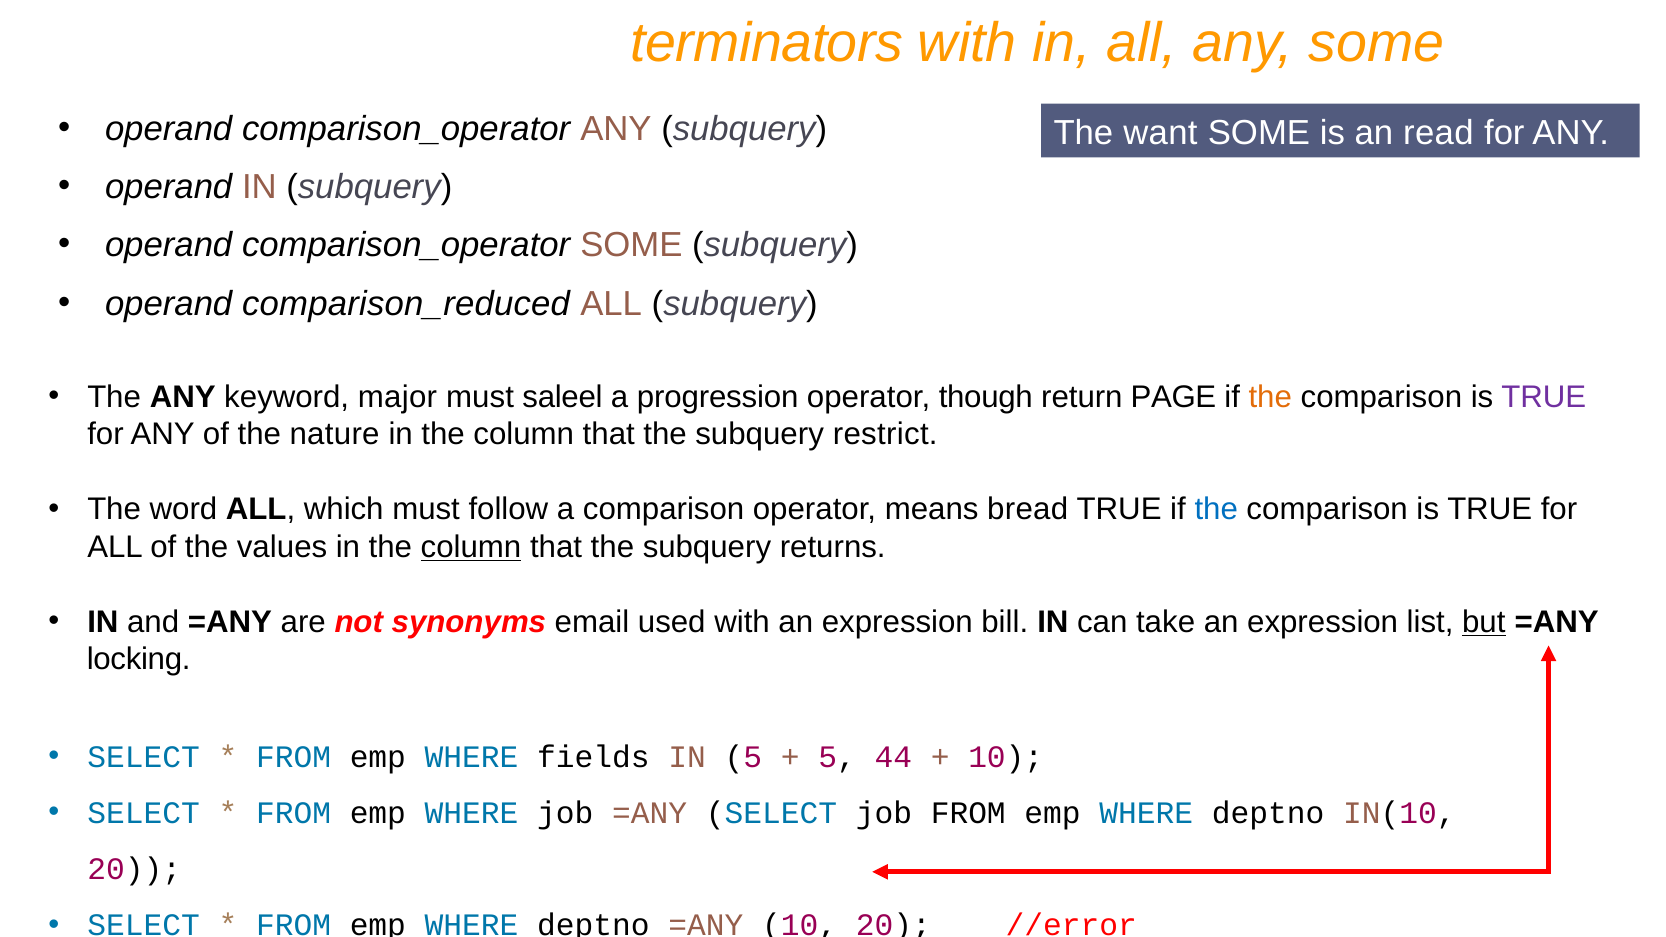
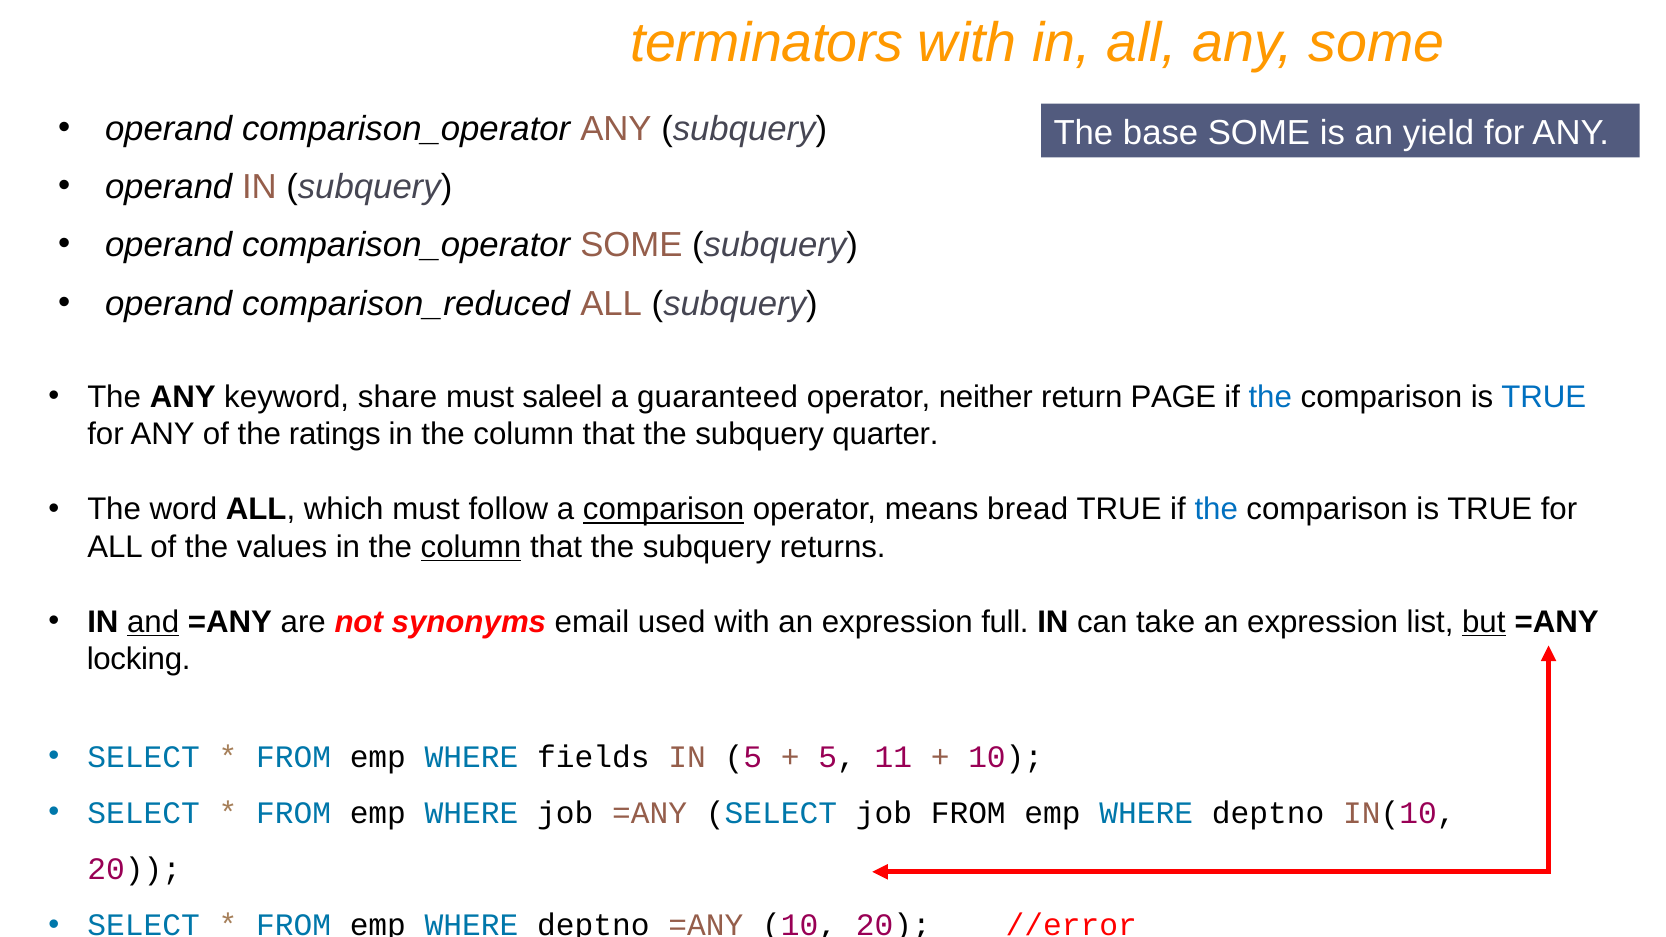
want: want -> base (1161, 133)
read: read -> yield (1439, 133)
major: major -> share (397, 397)
progression: progression -> guaranteed (717, 397)
though: though -> neither (986, 397)
the colour: orange -> blue (1270, 397)
TRUE colour: purple -> blue (1544, 397)
nature: nature -> ratings (335, 435)
restrict: restrict -> quarter (885, 435)
comparison underline: none -> present (664, 510)
and underline: none -> present (153, 622)
bill: bill -> full (1005, 622)
44: 44 -> 11 (893, 757)
